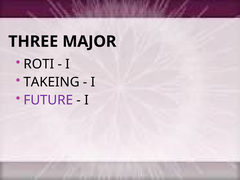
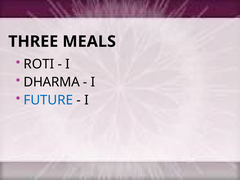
MAJOR: MAJOR -> MEALS (89, 42)
TAKEING: TAKEING -> DHARMA (52, 82)
FUTURE colour: purple -> blue (48, 100)
